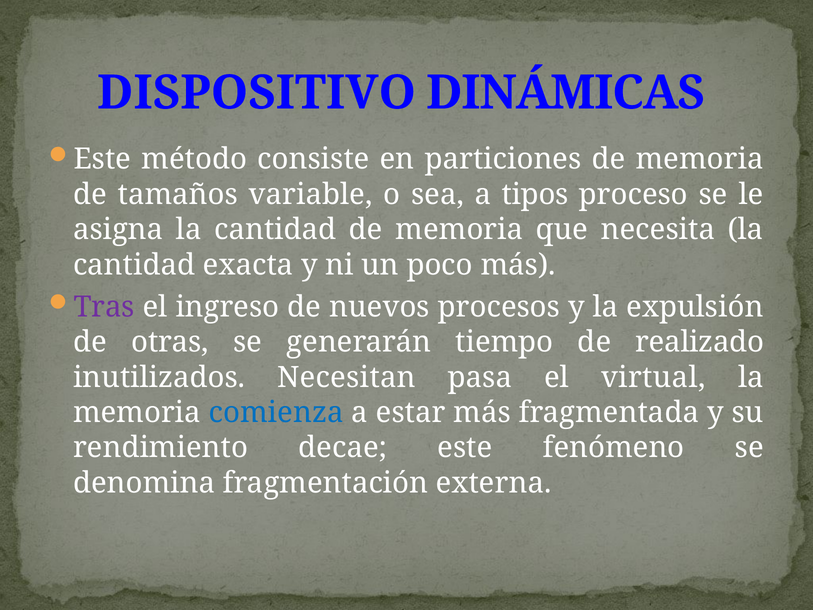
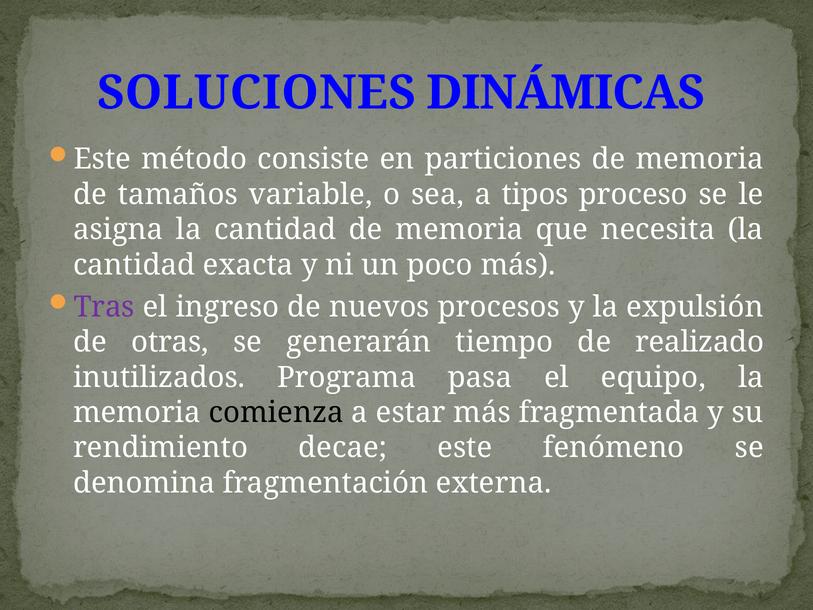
DISPOSITIVO: DISPOSITIVO -> SOLUCIONES (256, 93)
Necesitan: Necesitan -> Programa (347, 377)
virtual: virtual -> equipo (653, 377)
comienza colour: blue -> black (276, 412)
